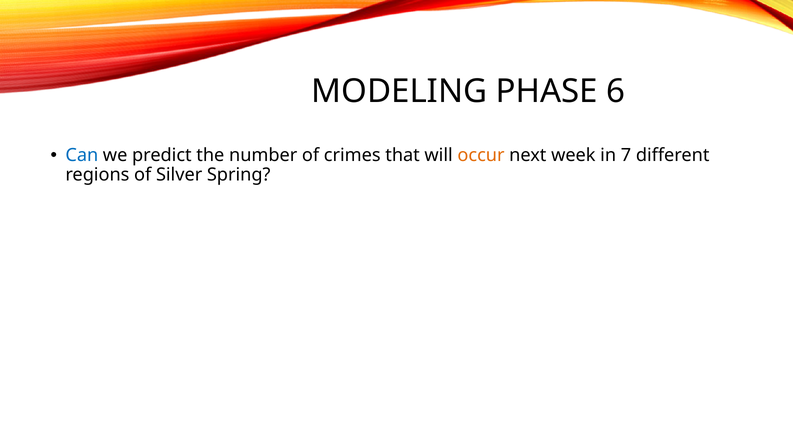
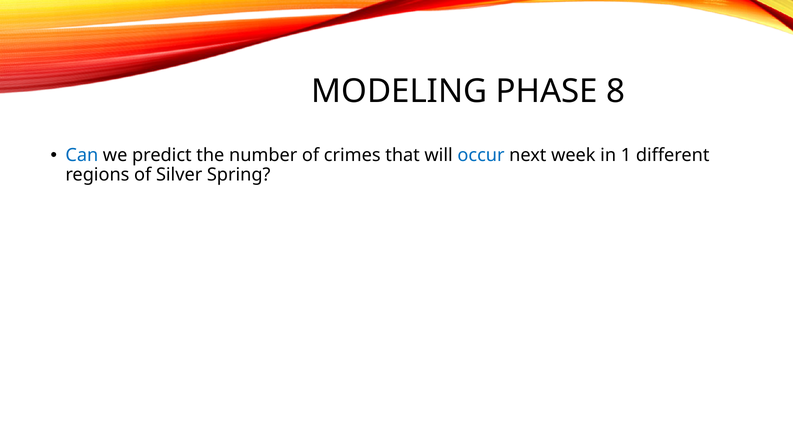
6: 6 -> 8 (616, 92)
occur colour: orange -> blue (481, 155)
7: 7 -> 1 (626, 155)
